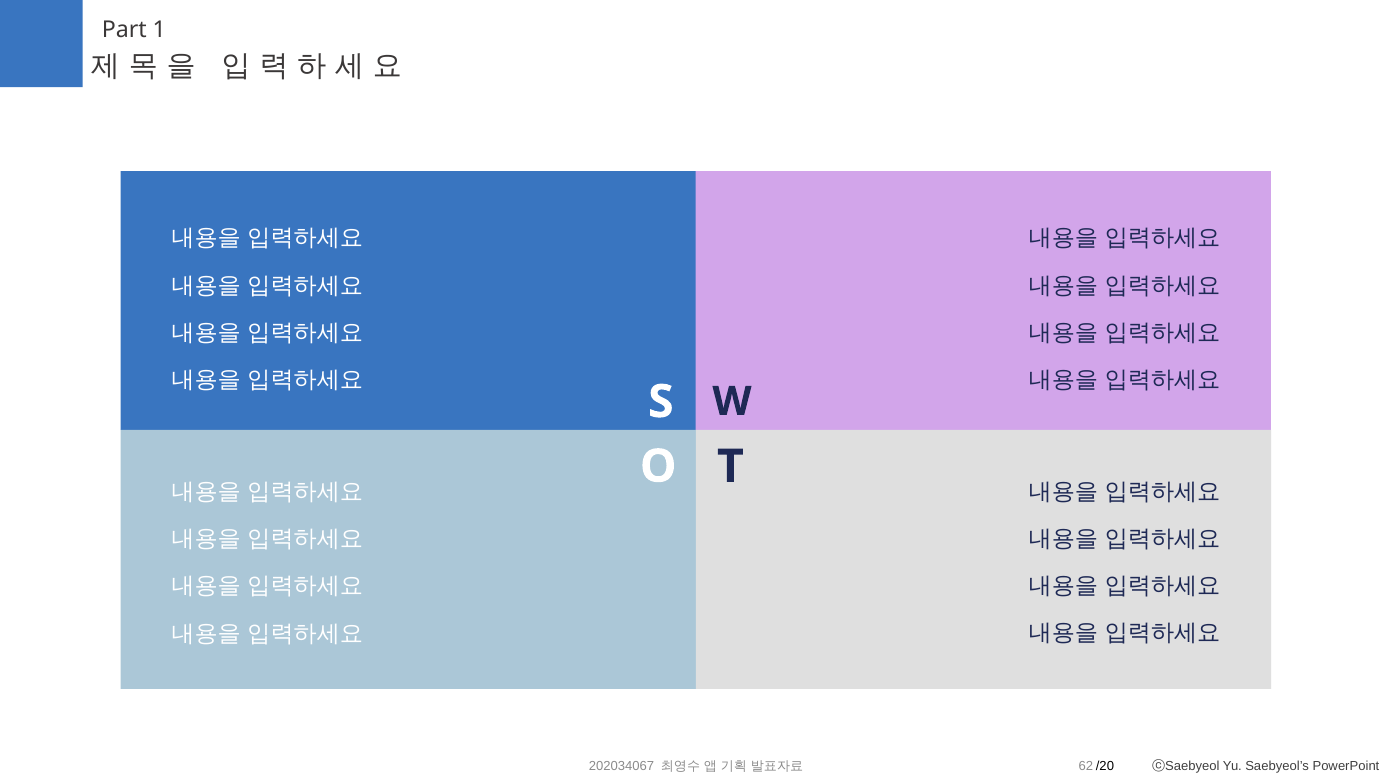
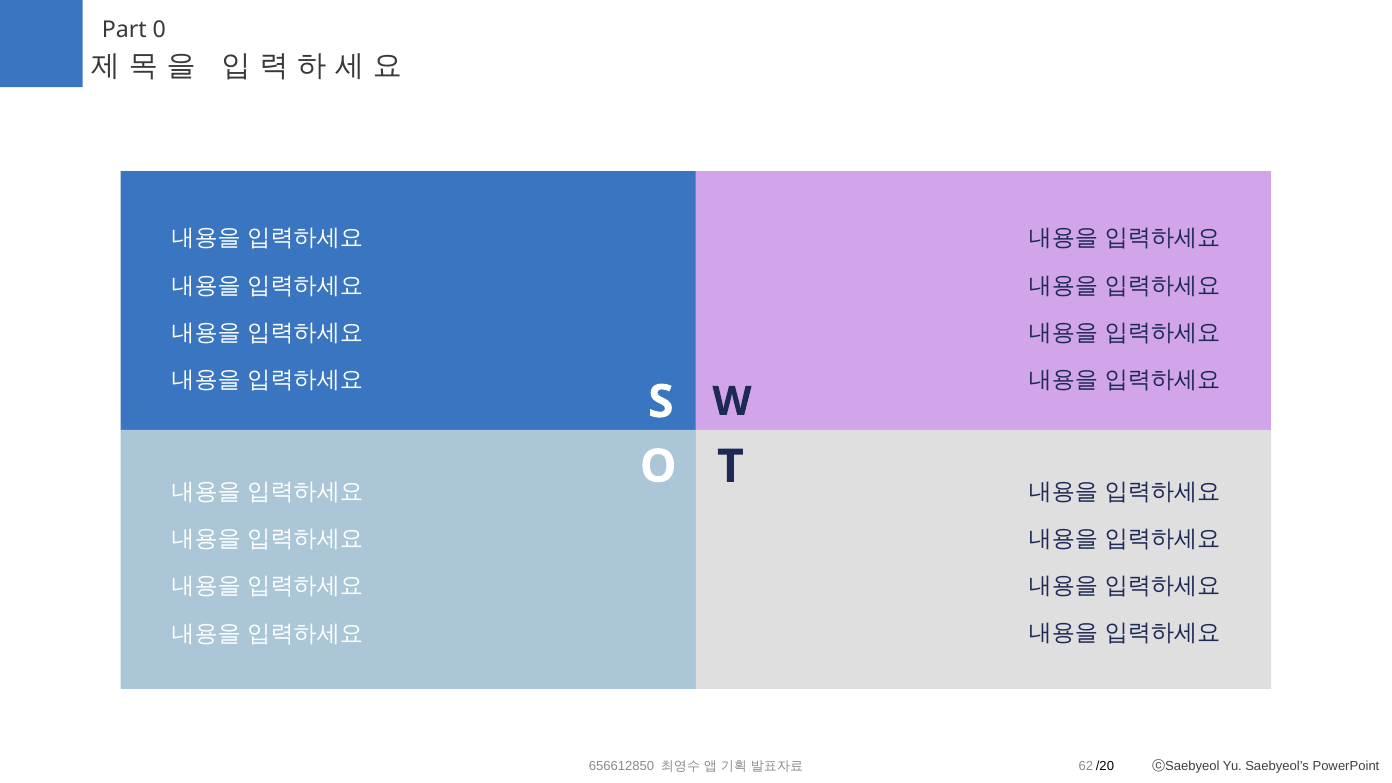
1: 1 -> 0 (159, 30)
202034067: 202034067 -> 656612850 (622, 766)
